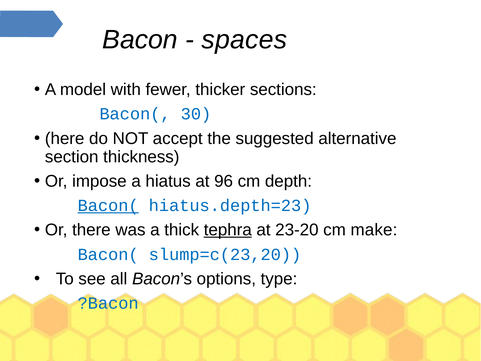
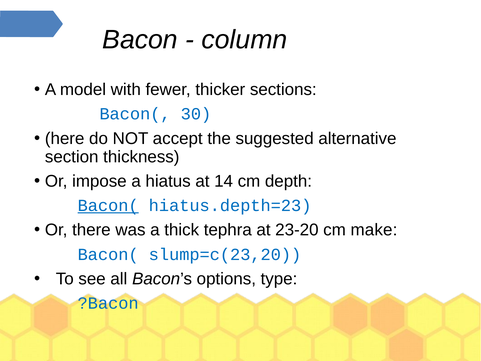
spaces: spaces -> column (244, 40)
96: 96 -> 14 (224, 181)
tephra underline: present -> none (228, 230)
